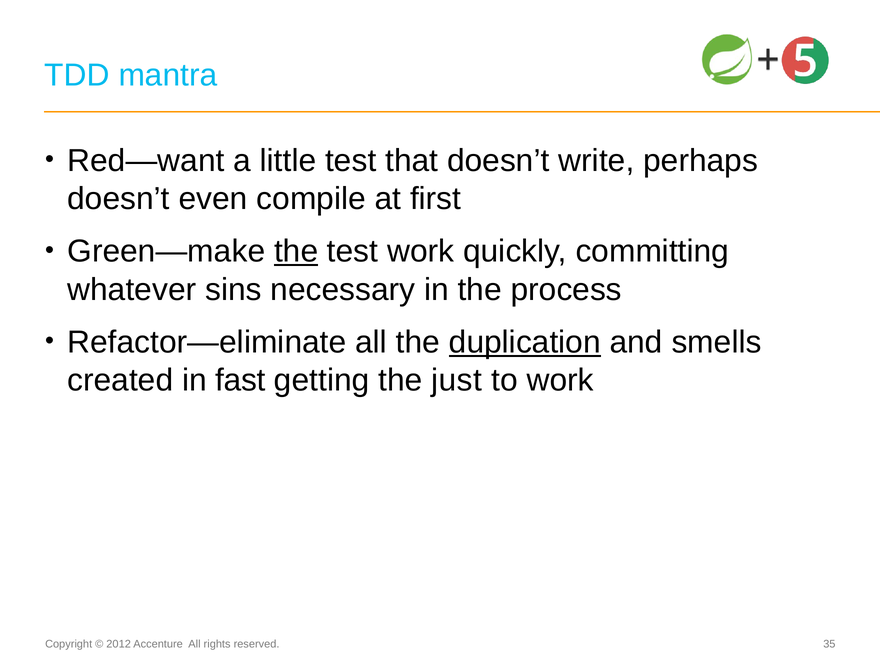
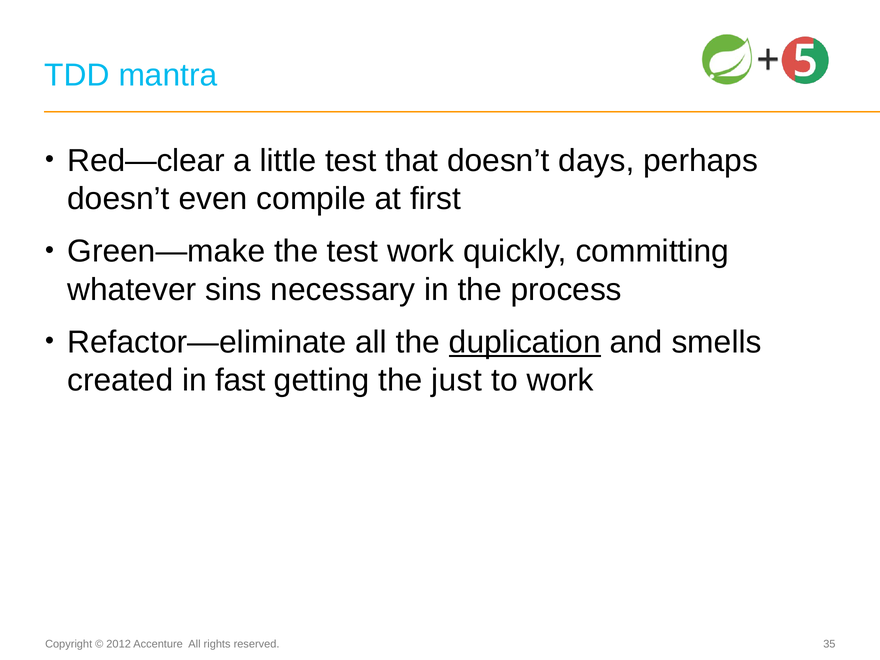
Red—want: Red—want -> Red—clear (146, 161)
write: write -> days (596, 161)
the underline: present -> none (296, 252)
